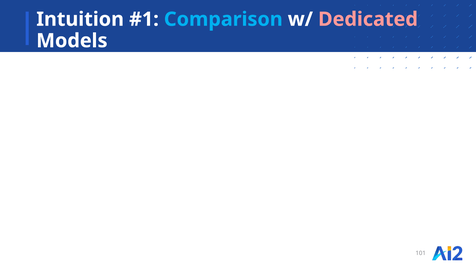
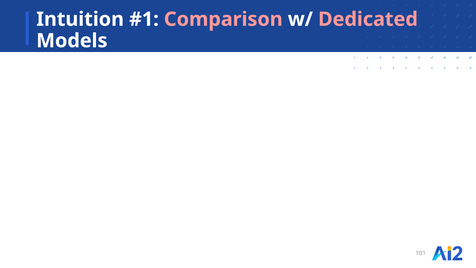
Comparison colour: light blue -> pink (223, 19)
